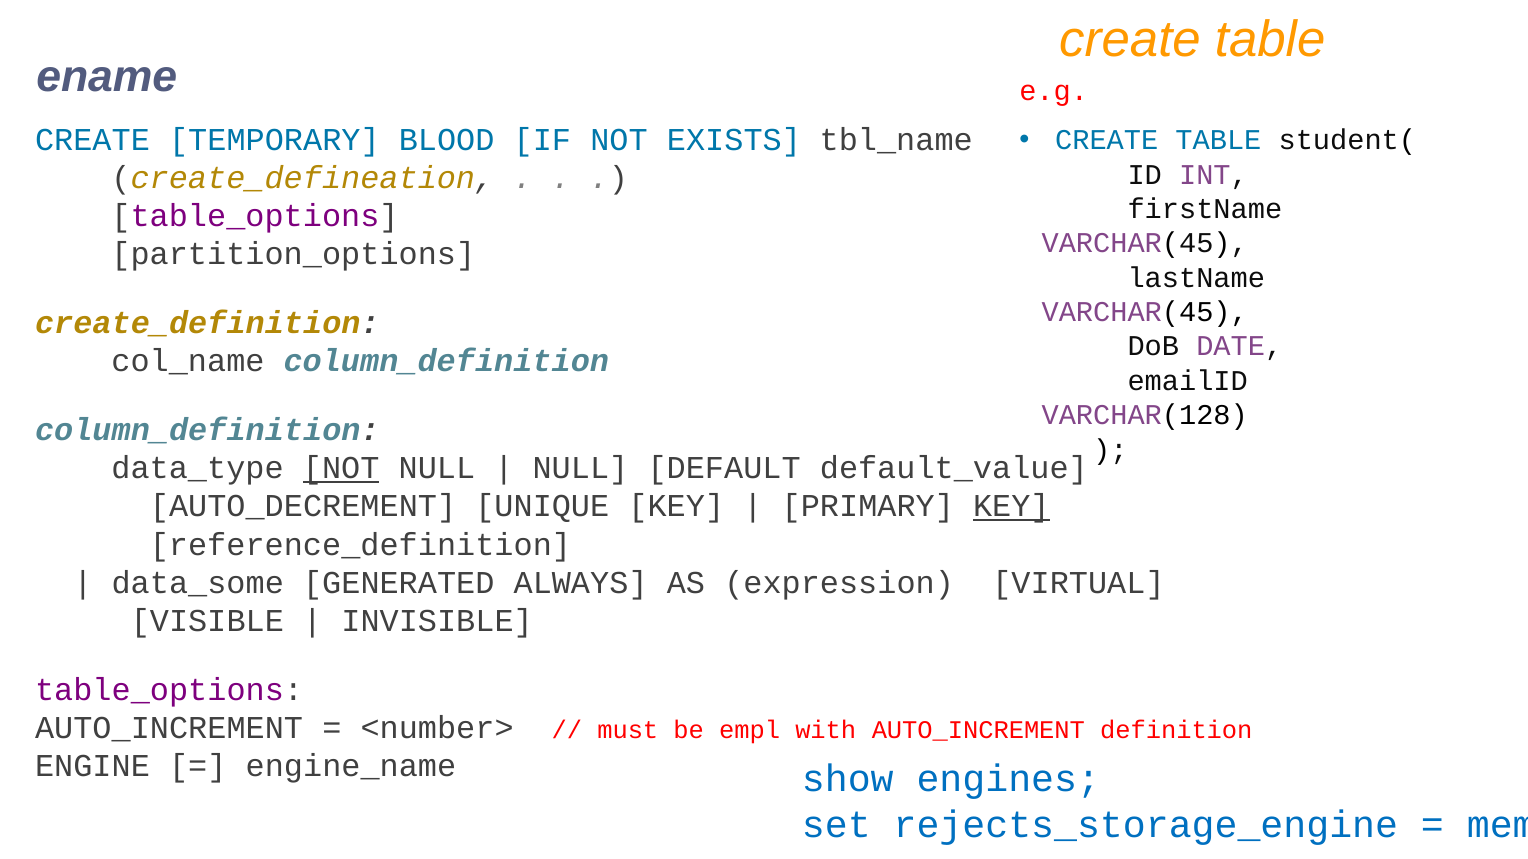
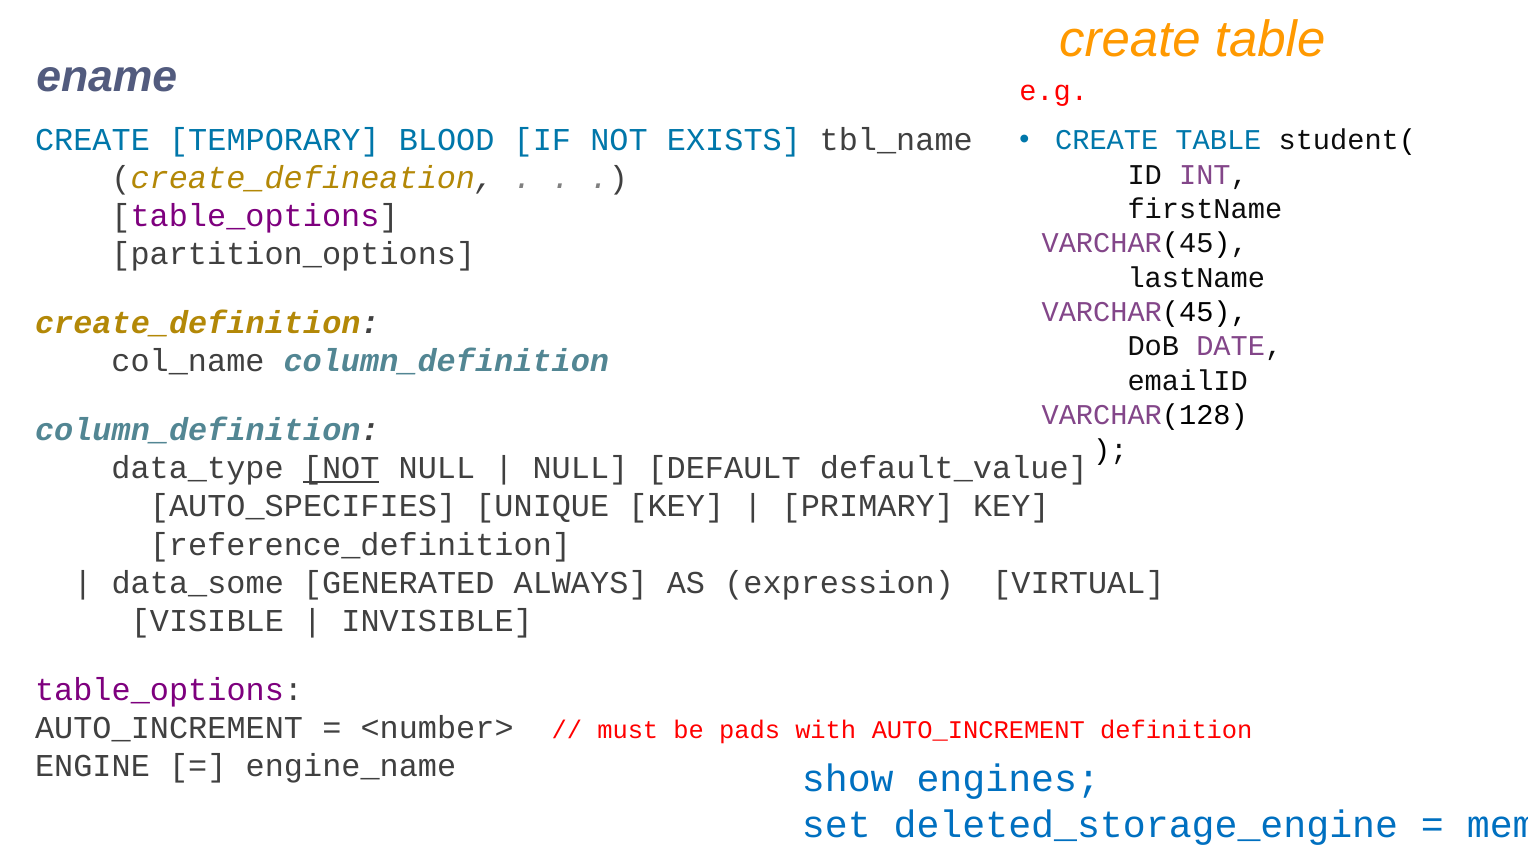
AUTO_DECREMENT: AUTO_DECREMENT -> AUTO_SPECIFIES (303, 507)
KEY underline: present -> none (1011, 507)
empl: empl -> pads (750, 730)
rejects_storage_engine: rejects_storage_engine -> deleted_storage_engine (1146, 826)
